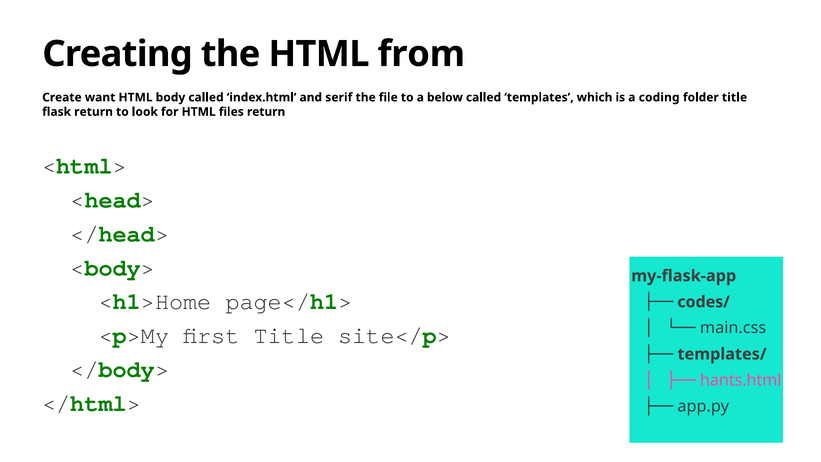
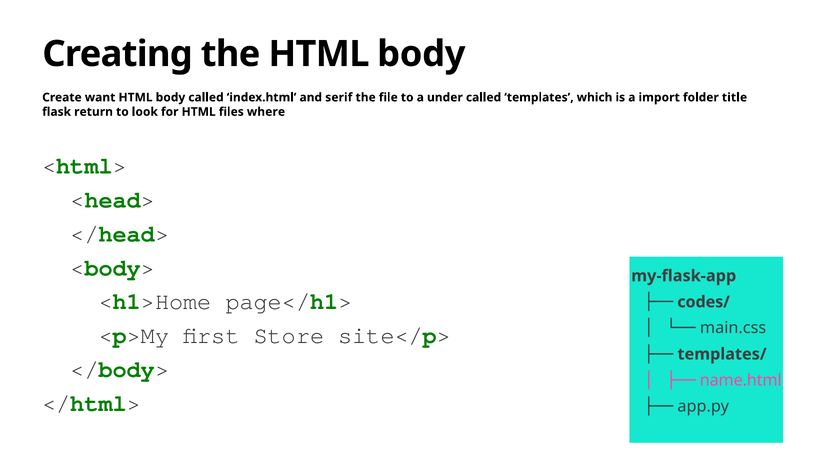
the HTML from: from -> body (421, 54)
below: below -> under (445, 97)
coding: coding -> import (659, 97)
files return: return -> where (266, 112)
first Title: Title -> Store (289, 335)
hants.html: hants.html -> name.html (741, 380)
